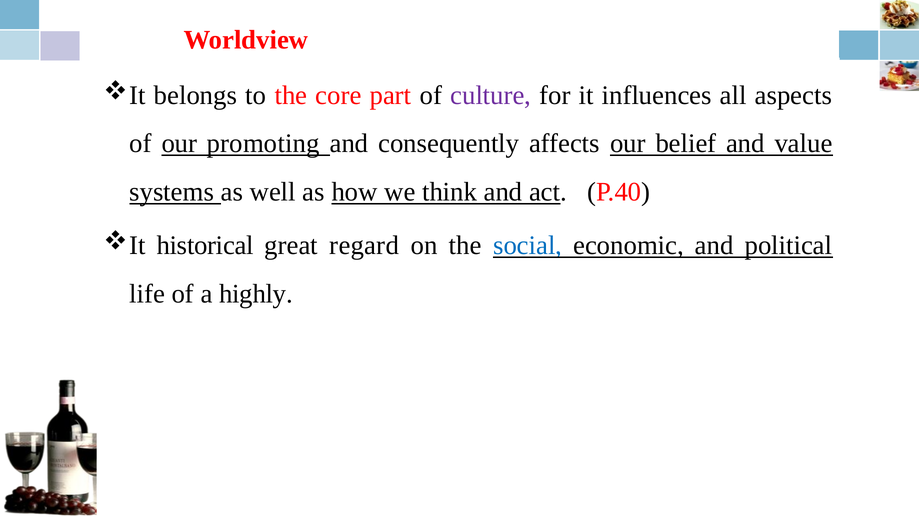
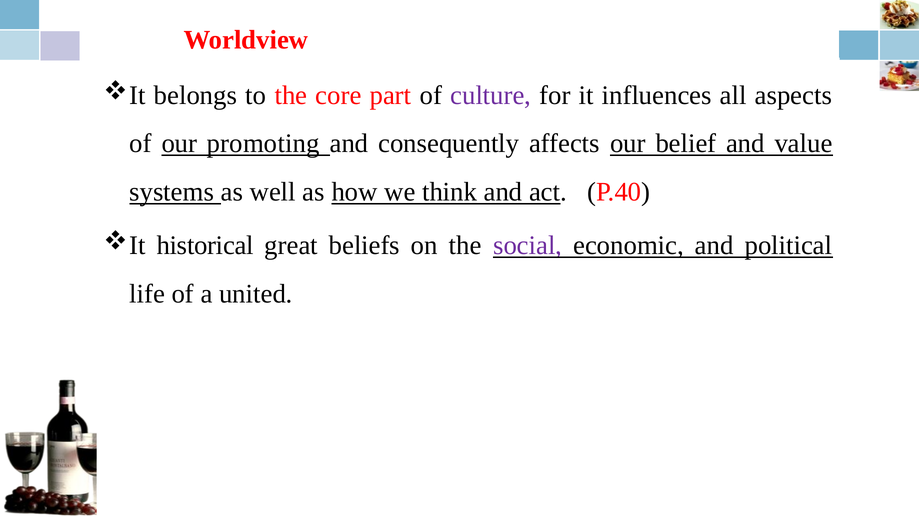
regard: regard -> beliefs (364, 245)
social colour: blue -> purple (528, 245)
highly: highly -> united (256, 294)
